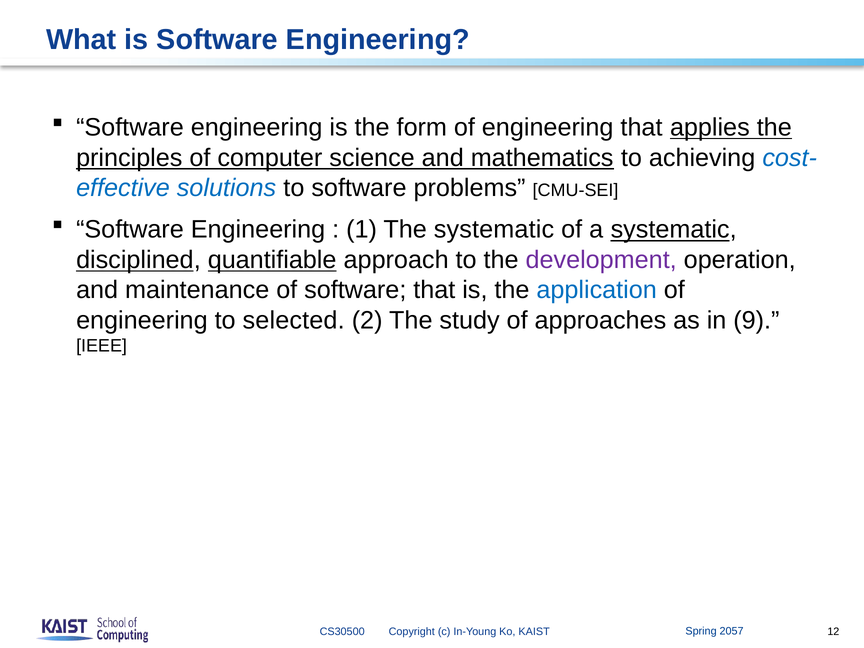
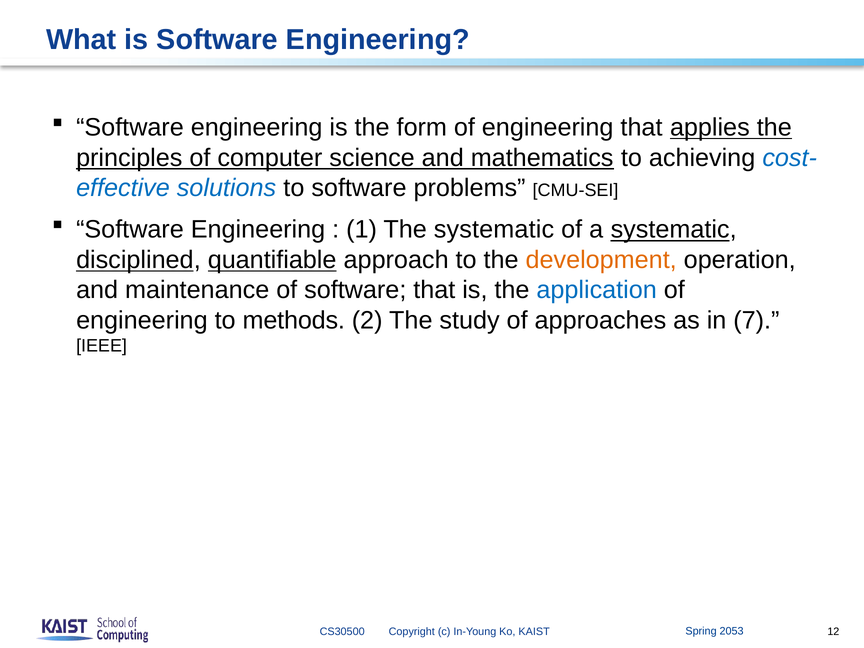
development colour: purple -> orange (601, 260)
selected: selected -> methods (294, 320)
9: 9 -> 7 (756, 320)
2057: 2057 -> 2053 (732, 631)
